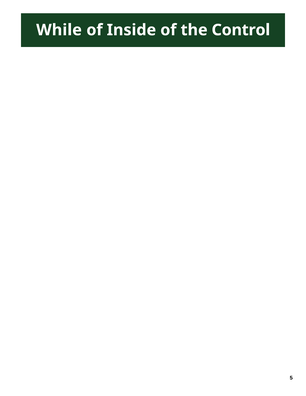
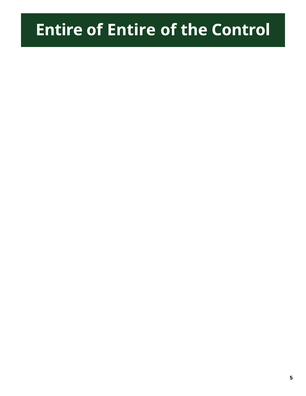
While: While -> Entire (59, 30)
of Inside: Inside -> Entire (131, 30)
